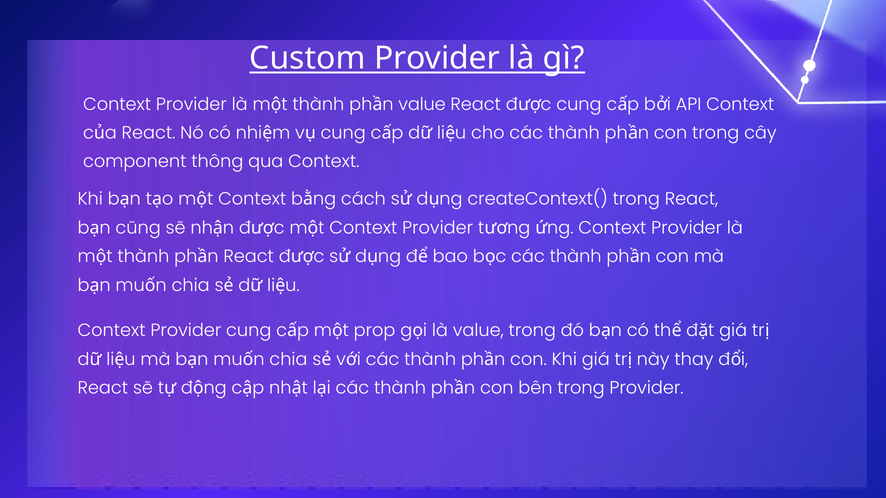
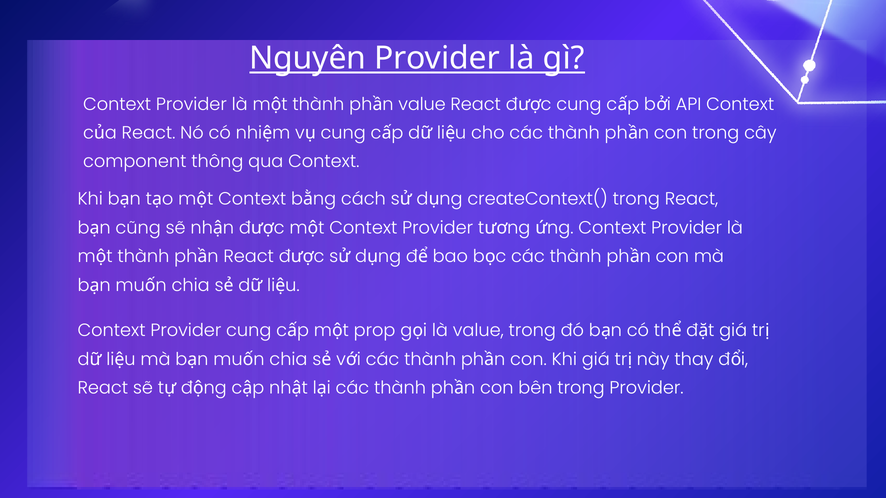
Custom: Custom -> Nguyên (308, 58)
